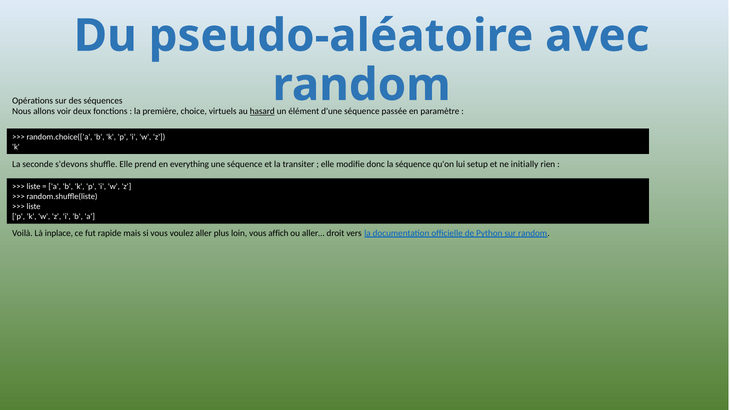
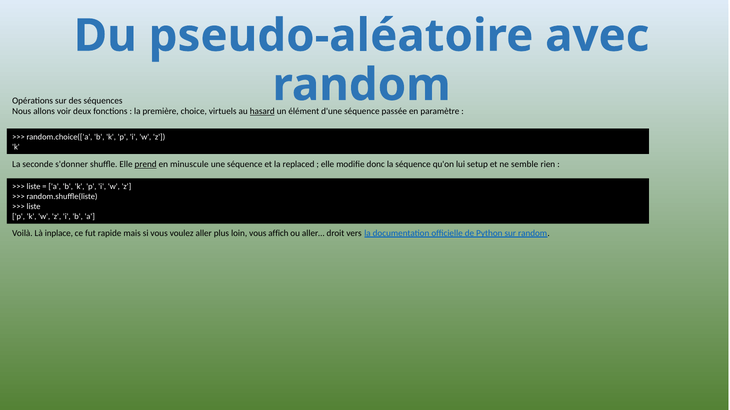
s'devons: s'devons -> s'donner (72, 164)
prend underline: none -> present (146, 164)
everything: everything -> minuscule (189, 164)
transiter: transiter -> replaced (299, 164)
initially: initially -> semble (525, 164)
